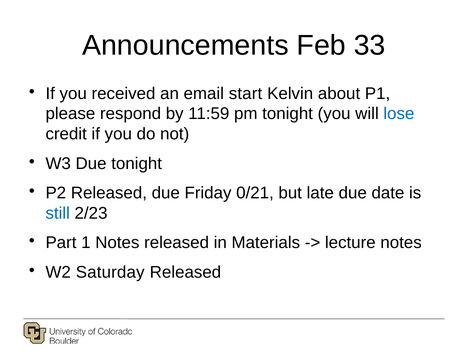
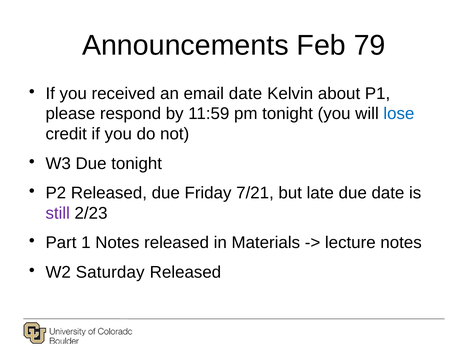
33: 33 -> 79 (370, 45)
email start: start -> date (246, 93)
0/21: 0/21 -> 7/21 (255, 193)
still colour: blue -> purple (58, 213)
